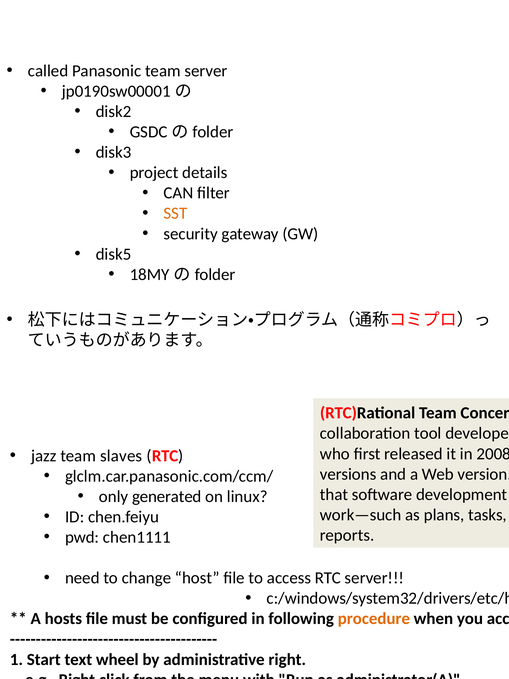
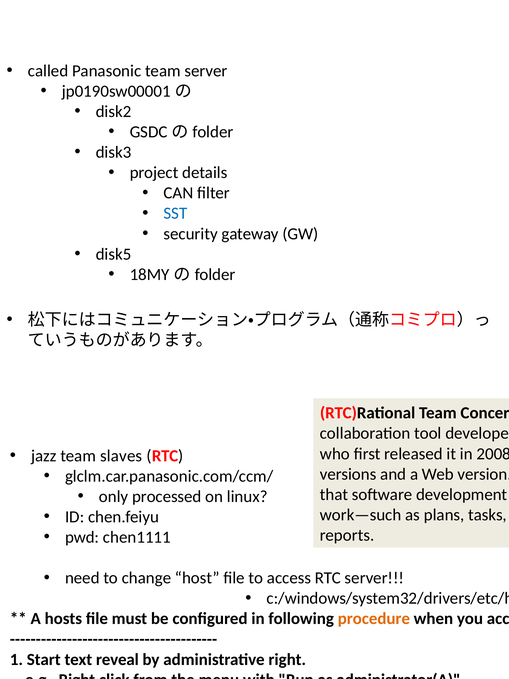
SST colour: orange -> blue (175, 213)
generated: generated -> processed (167, 496)
wheel: wheel -> reveal (117, 659)
